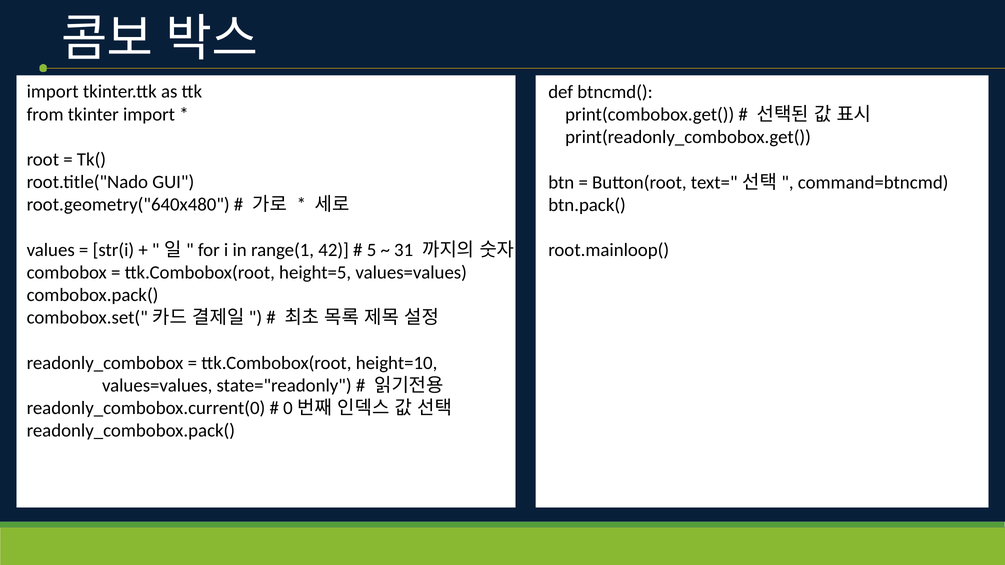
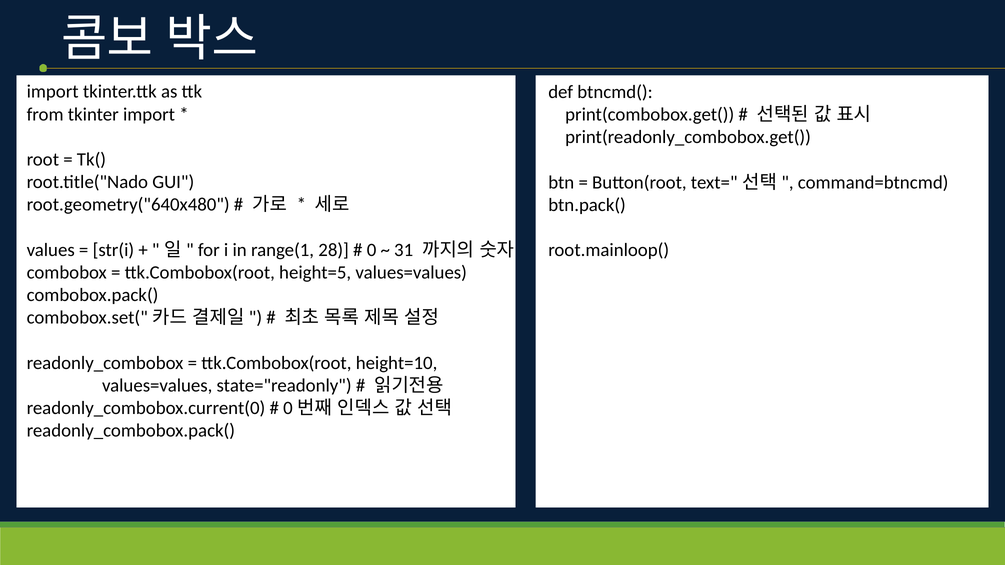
42: 42 -> 28 (334, 250)
5: 5 -> 0 (372, 250)
